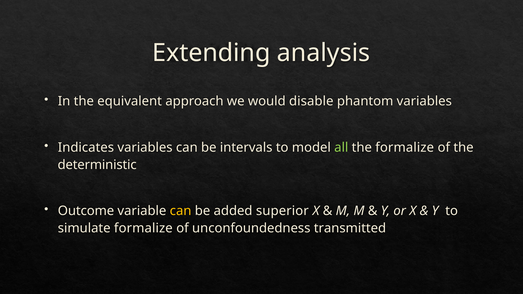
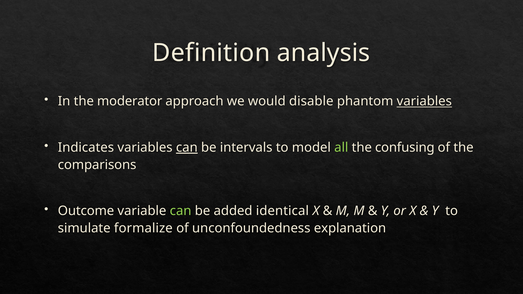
Extending: Extending -> Definition (211, 53)
equivalent: equivalent -> moderator (130, 101)
variables underline: none -> present (424, 101)
can underline: none -> present (187, 148)
the formalize: formalize -> confusing (405, 148)
deterministic: deterministic -> comparisons (97, 165)
can colour: yellow -> light green (181, 211)
superior: superior -> identical (282, 211)
transmitted: transmitted -> explanation (350, 228)
